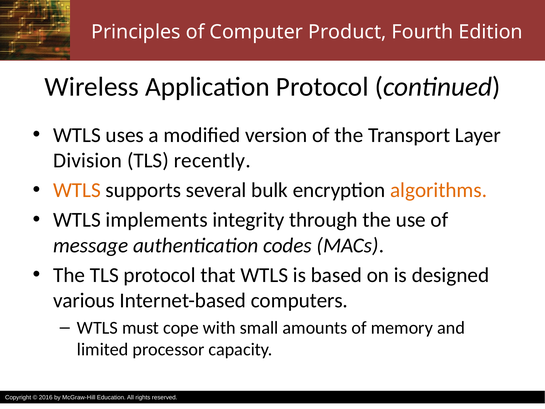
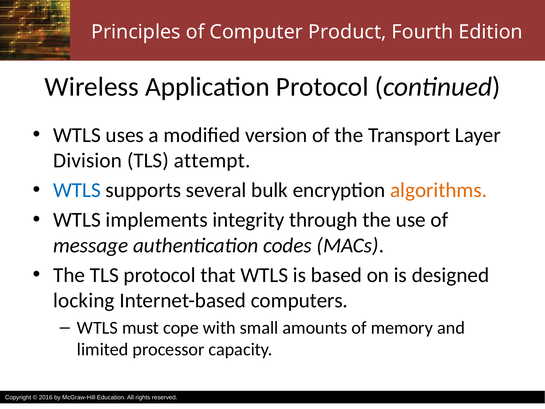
recently: recently -> attempt (212, 160)
WTLS colour: orange -> blue (77, 190)
various: various -> locking (84, 300)
